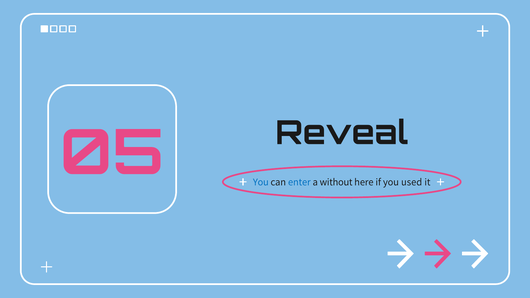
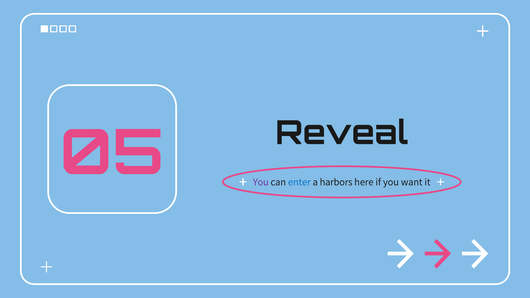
You colour: blue -> purple (261, 182)
without: without -> harbors (336, 182)
used: used -> want (412, 182)
